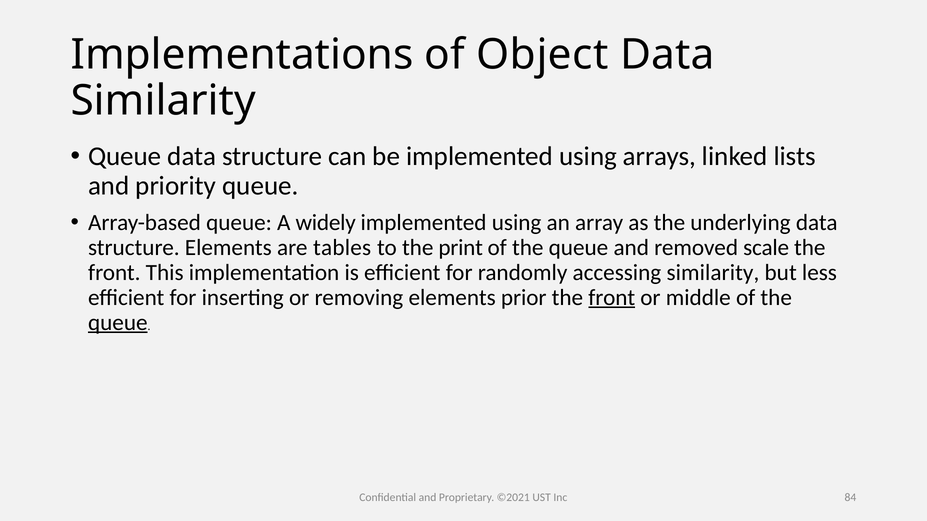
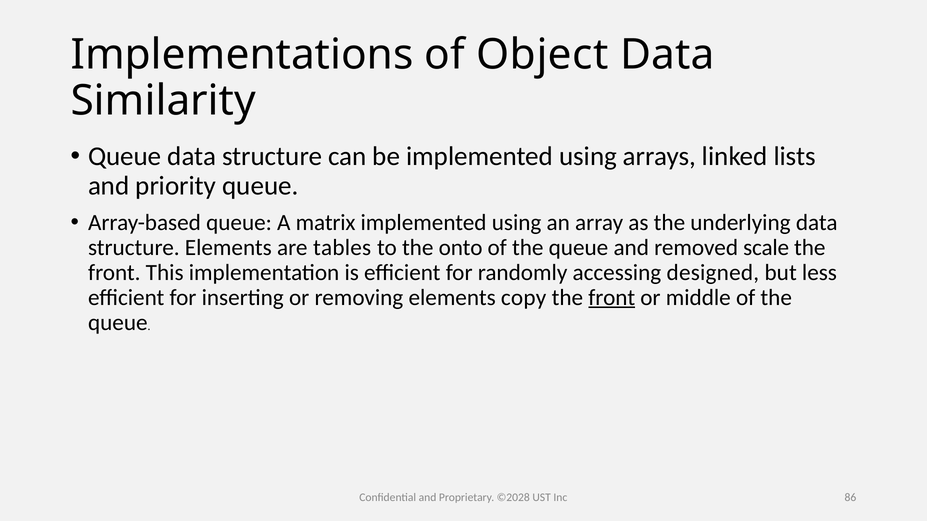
widely: widely -> matrix (326, 223)
print: print -> onto (461, 248)
accessing similarity: similarity -> designed (713, 273)
prior: prior -> copy (524, 298)
queue underline: present -> none (118, 323)
©2021: ©2021 -> ©2028 (513, 498)
84: 84 -> 86 (850, 498)
